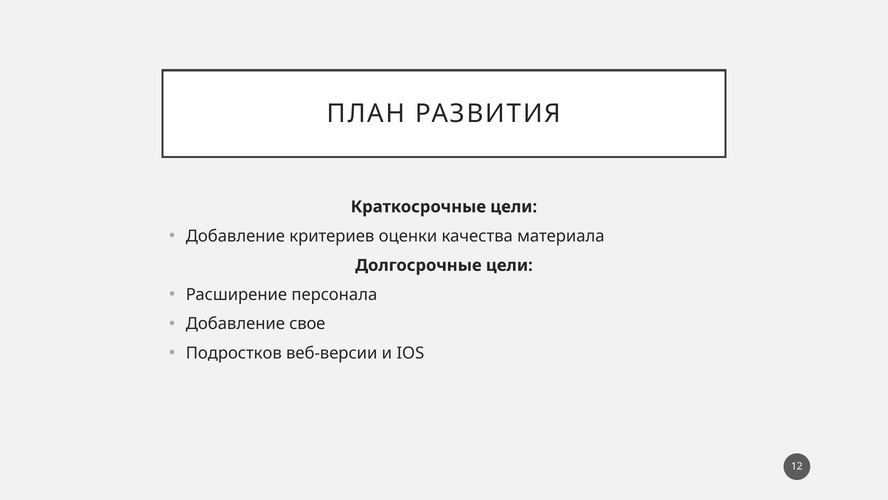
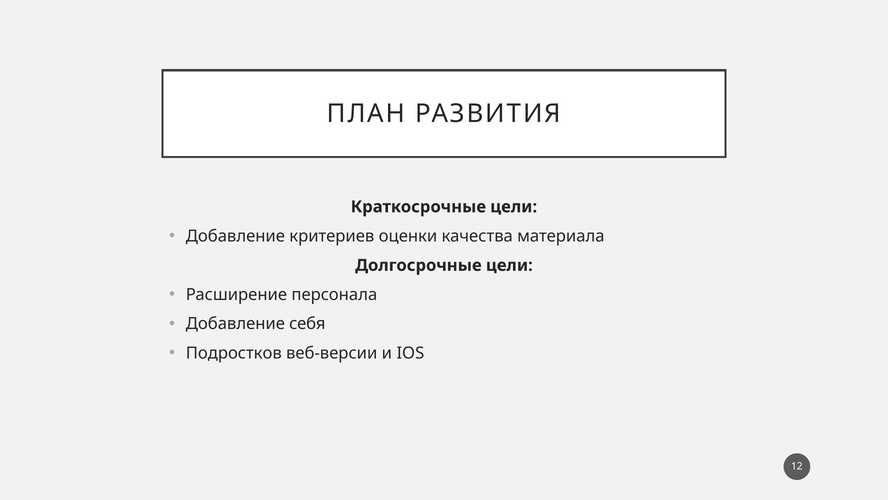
свое: свое -> себя (307, 324)
